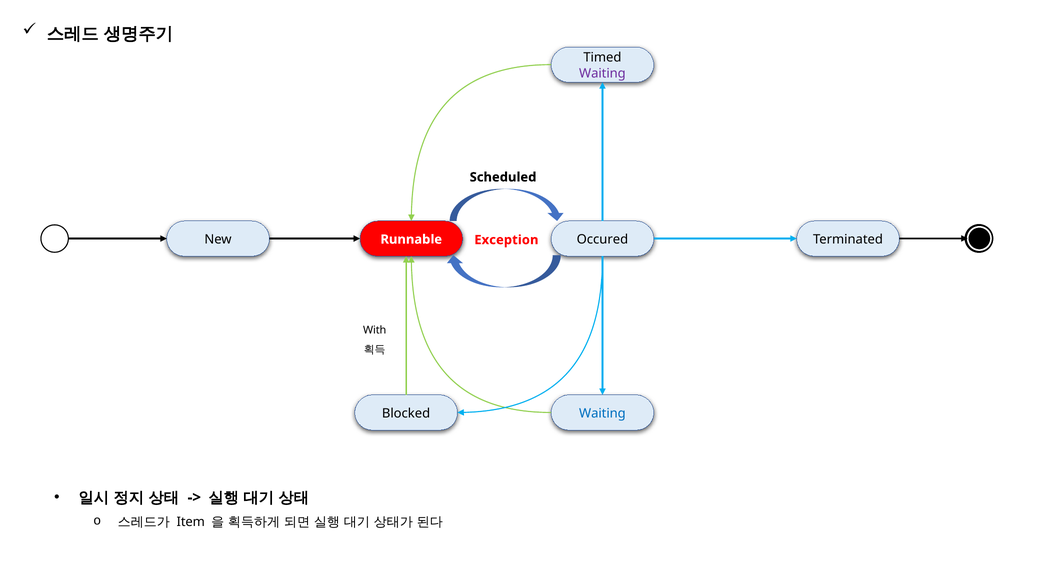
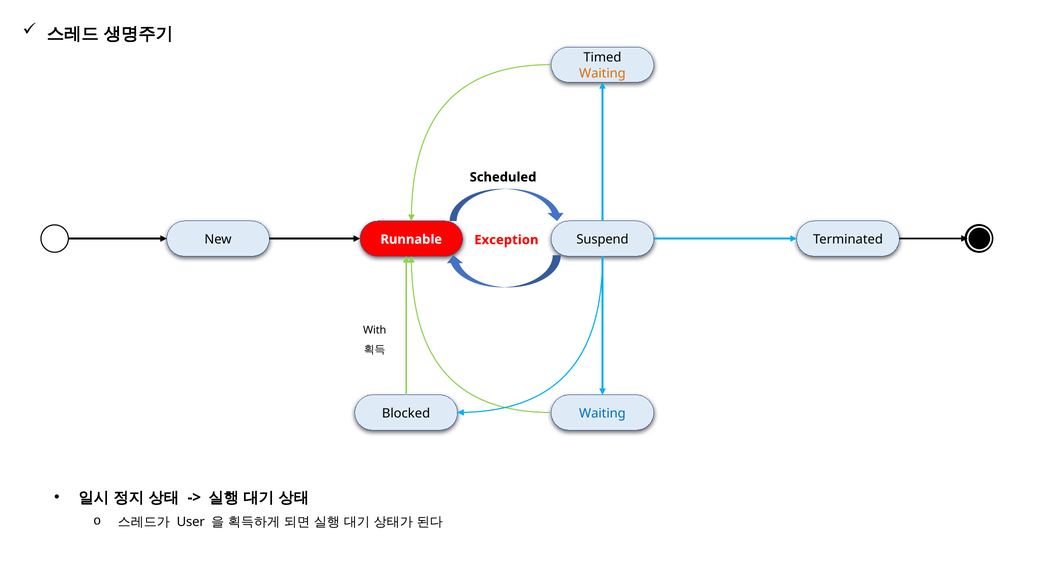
Waiting colour: purple -> orange (602, 73)
Occured: Occured -> Suspend (603, 240)
Item: Item -> User (191, 523)
